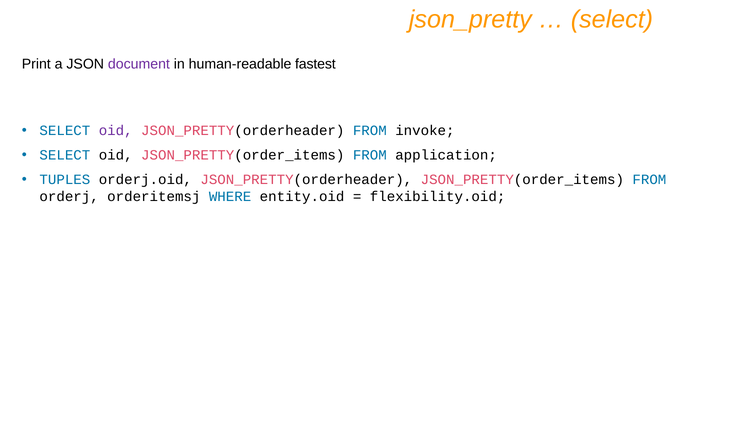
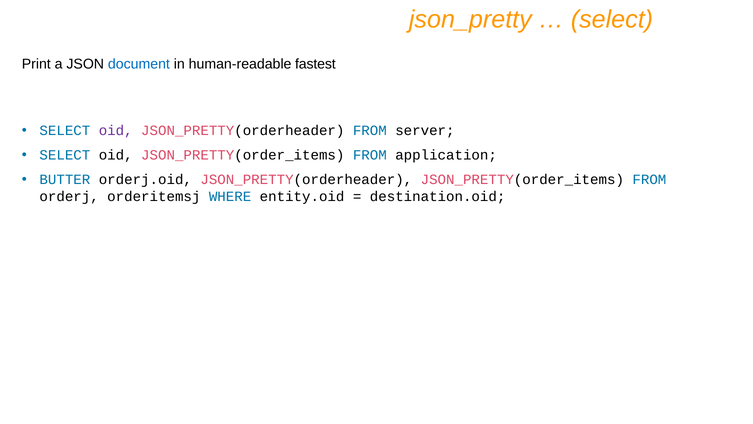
document colour: purple -> blue (139, 64)
invoke: invoke -> server (425, 131)
TUPLES: TUPLES -> BUTTER (65, 180)
flexibility.oid: flexibility.oid -> destination.oid (438, 196)
